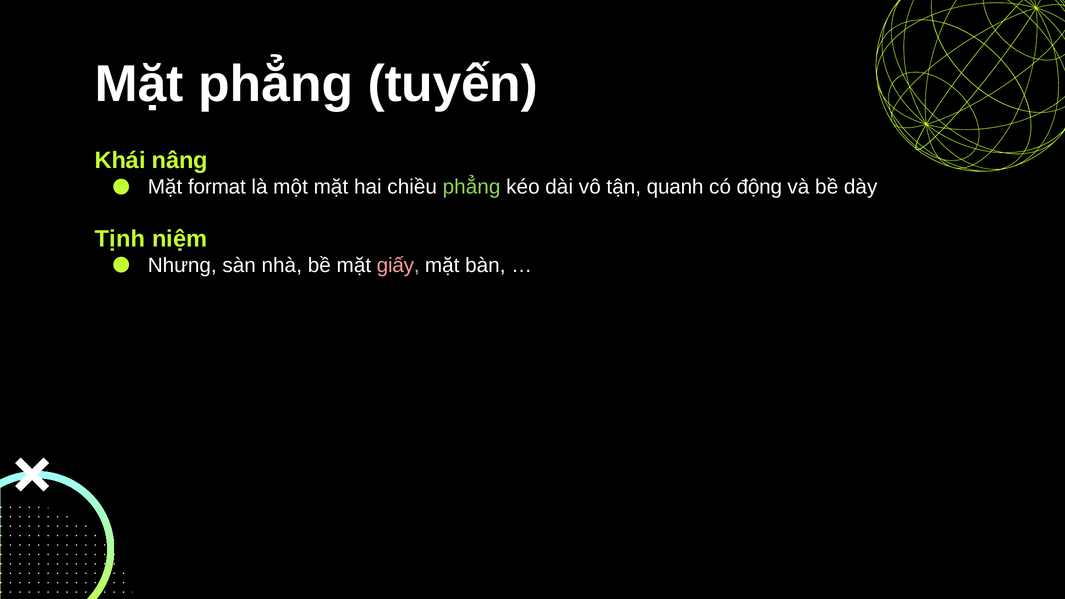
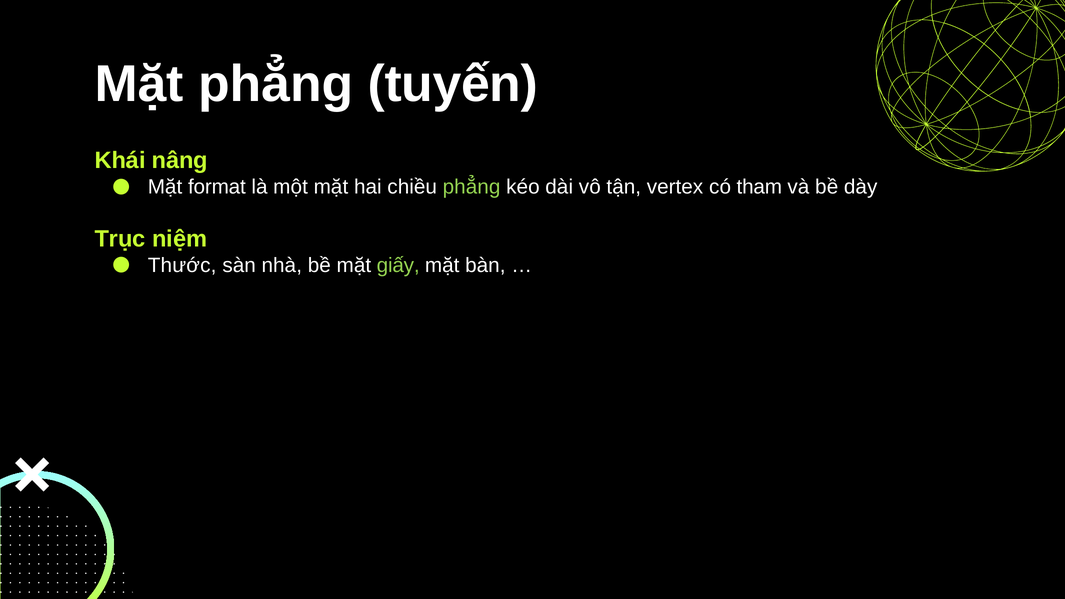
quanh: quanh -> vertex (675, 187)
động: động -> tham (759, 187)
Tịnh: Tịnh -> Trục (120, 239)
Nhưng: Nhưng -> Thước (182, 265)
giấy colour: pink -> light green (398, 265)
